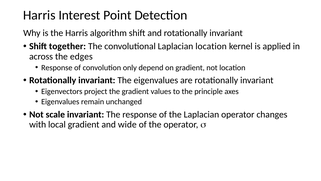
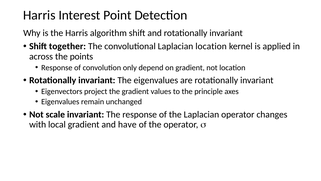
edges: edges -> points (81, 56)
wide: wide -> have (127, 124)
